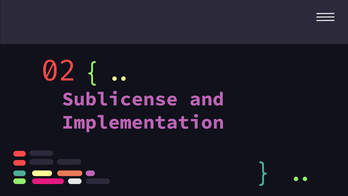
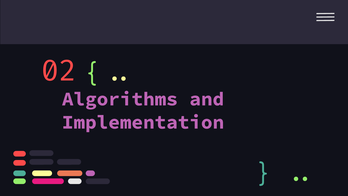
Sublicense: Sublicense -> Algorithms (120, 99)
